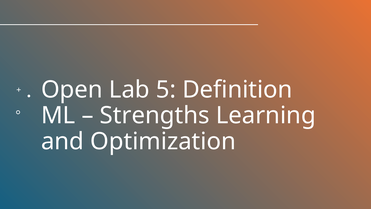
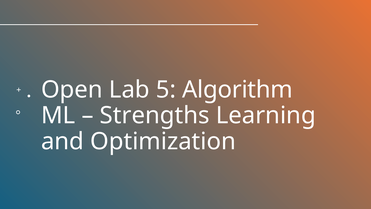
Definition: Definition -> Algorithm (237, 89)
